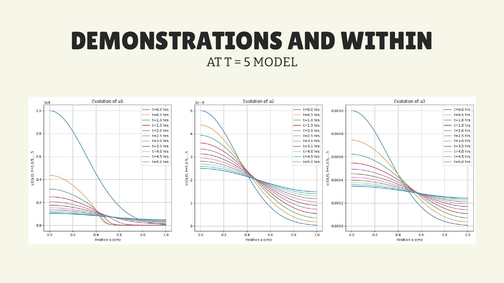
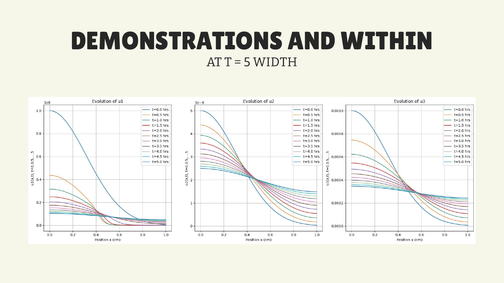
MODEL: MODEL -> WIDTH (275, 62)
